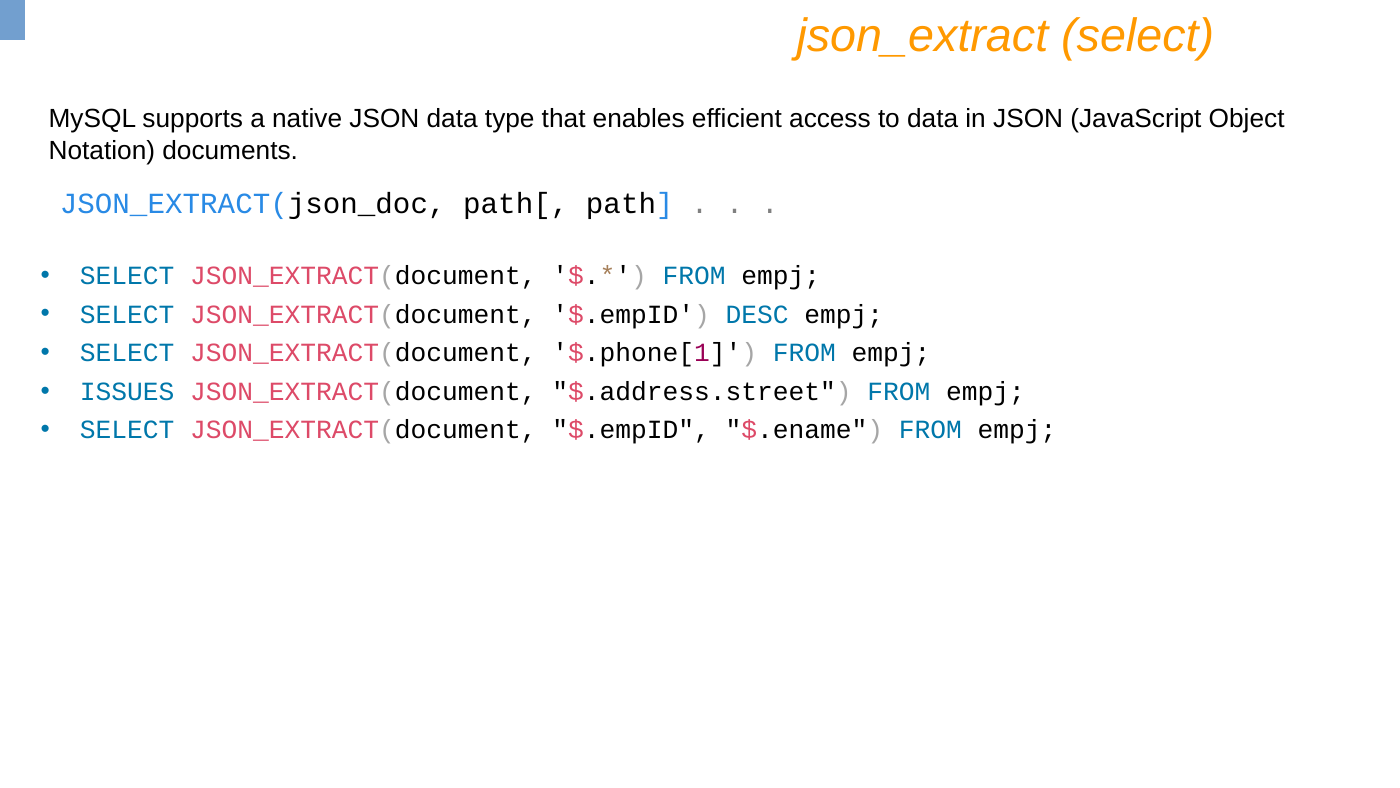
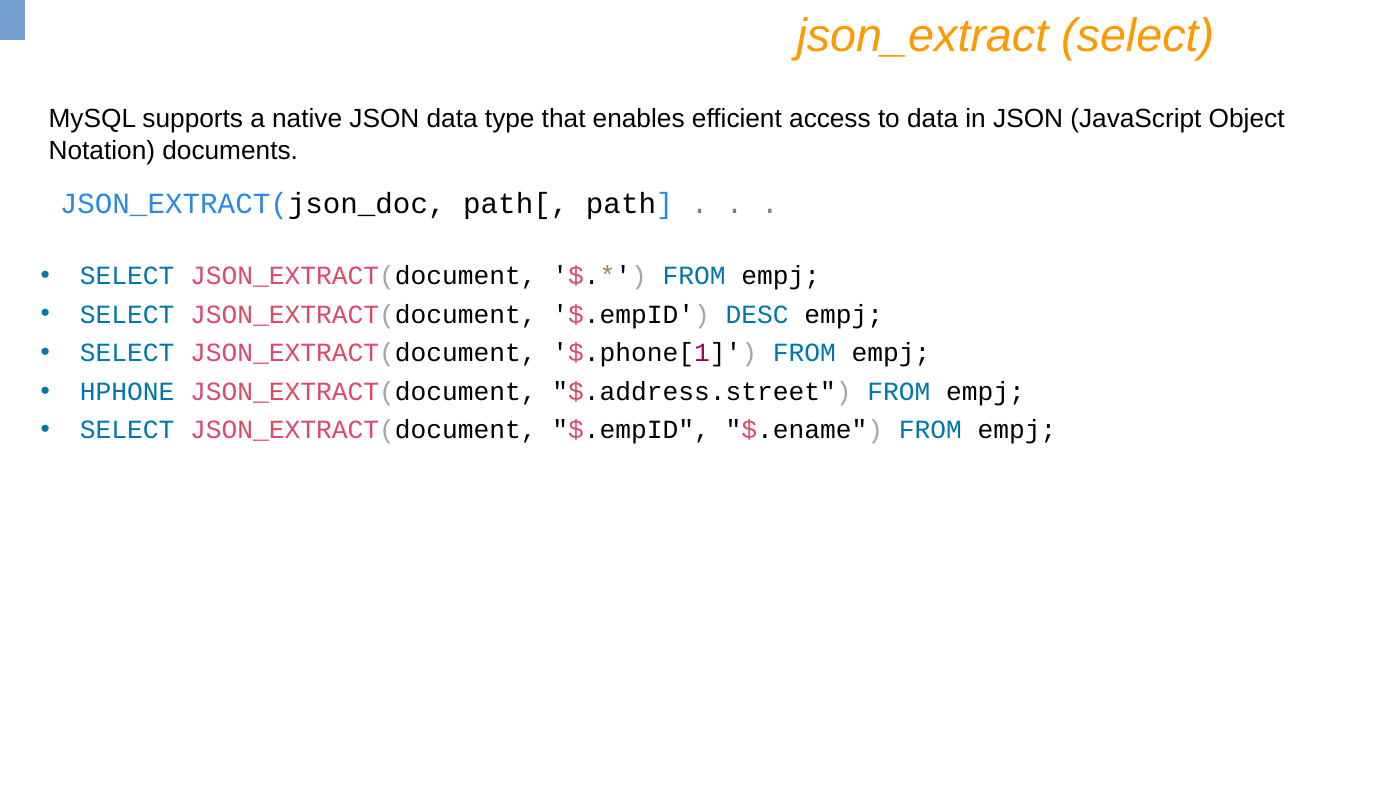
ISSUES: ISSUES -> HPHONE (127, 391)
